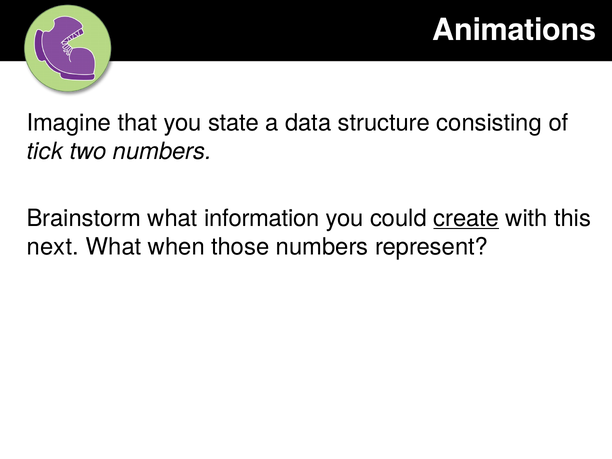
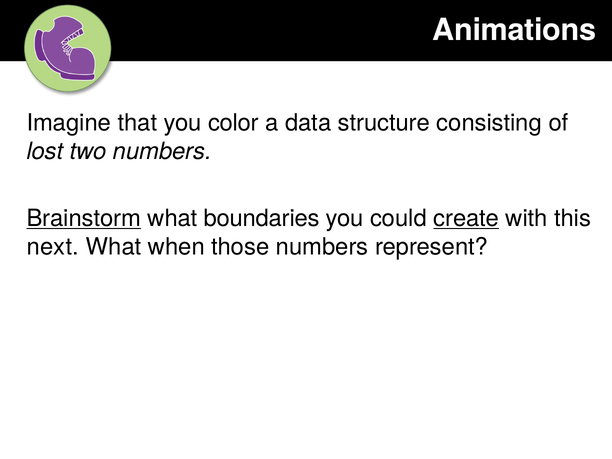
state: state -> color (233, 123)
tick: tick -> lost (45, 152)
Brainstorm underline: none -> present (84, 218)
information: information -> boundaries (262, 218)
